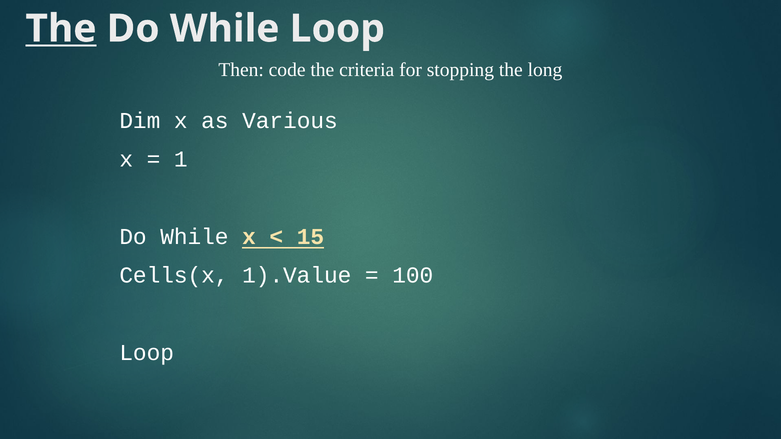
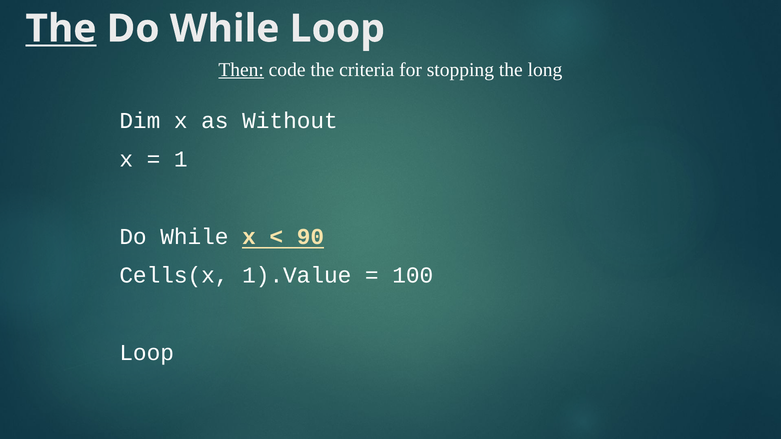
Then underline: none -> present (241, 70)
Various: Various -> Without (290, 121)
15: 15 -> 90 (310, 237)
